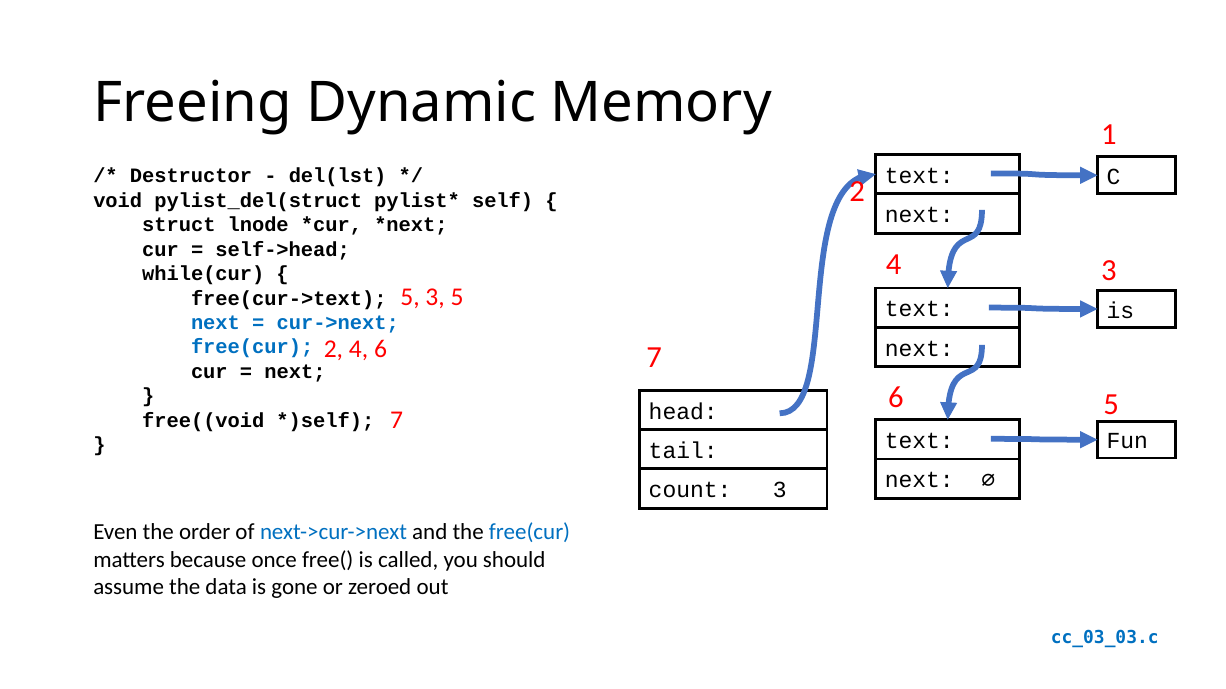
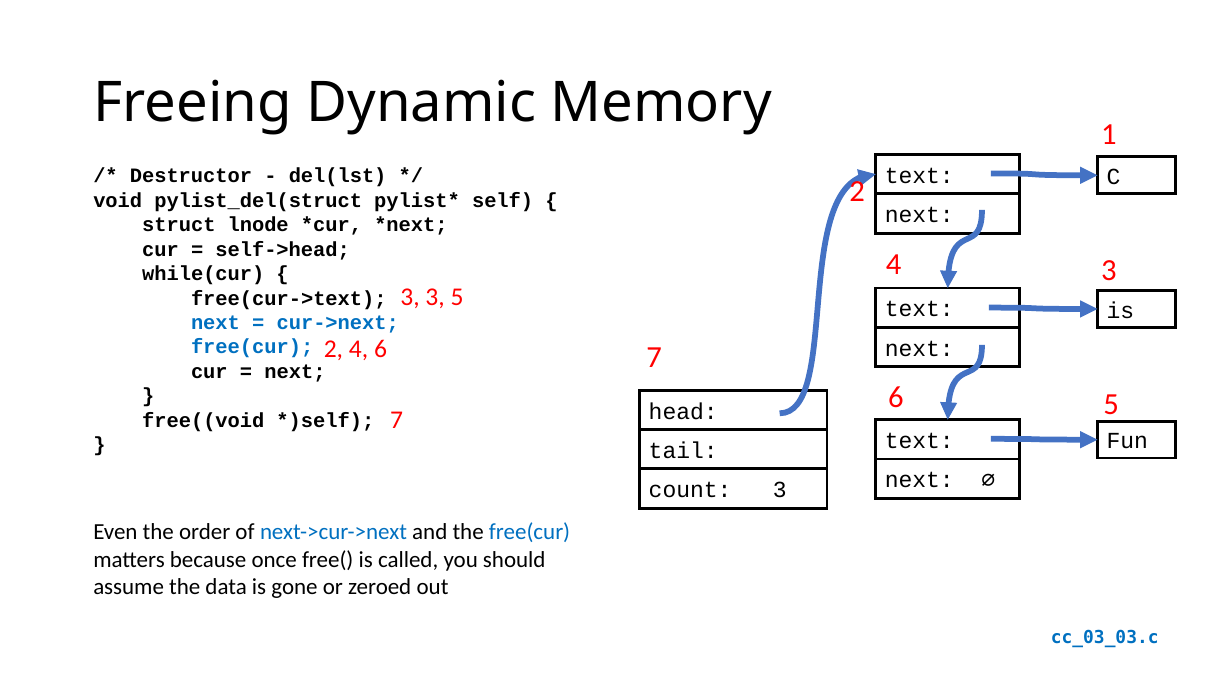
5: 5 -> 3 (410, 297)
